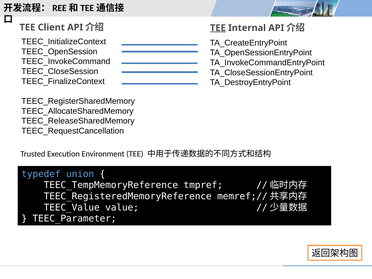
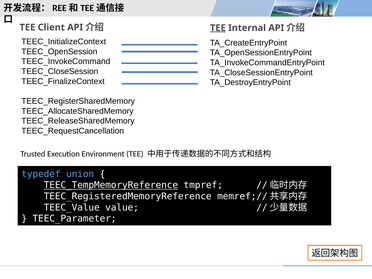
TEEC_TempMemoryReference underline: none -> present (111, 185)
